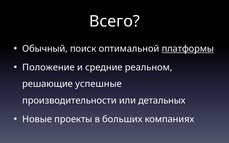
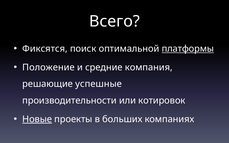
Обычный: Обычный -> Фиксятся (45, 49)
реальном: реальном -> компания (149, 67)
детальных: детальных -> котировок (162, 101)
Новые underline: none -> present (37, 119)
